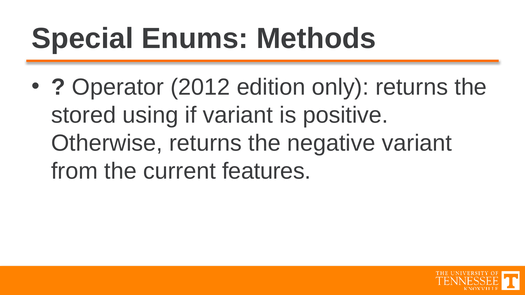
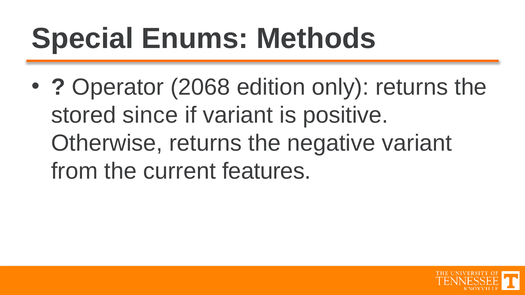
2012: 2012 -> 2068 (200, 87)
using: using -> since (150, 115)
